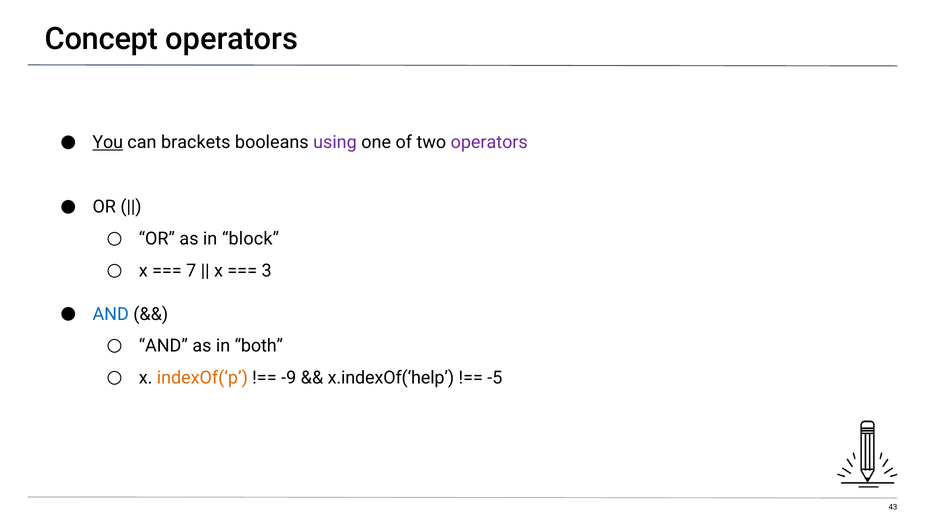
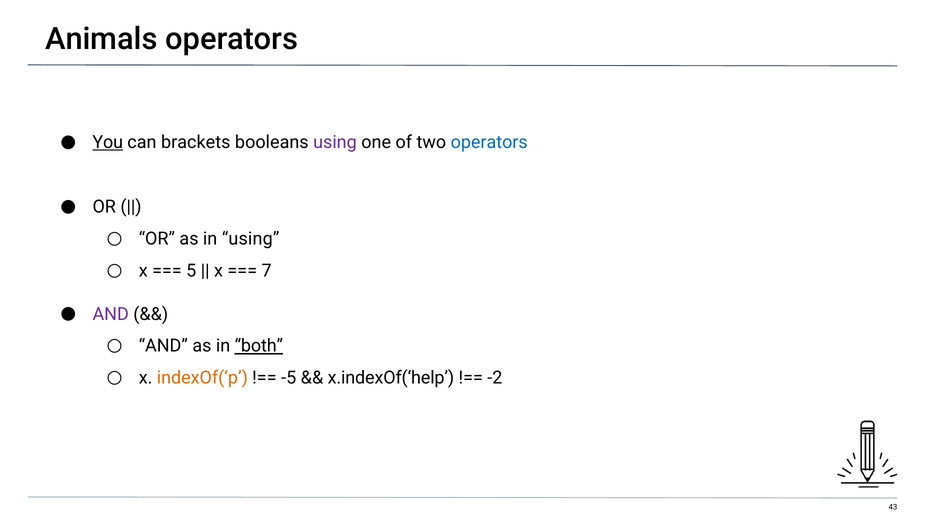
Concept: Concept -> Animals (101, 39)
operators colour: purple -> blue (489, 142)
in block: block -> using (251, 239)
7: 7 -> 5 (191, 270)
3: 3 -> 7 (267, 270)
AND colour: blue -> purple (111, 314)
both underline: none -> present (259, 346)
-9: -9 -> -5 (289, 377)
-5: -5 -> -2 (495, 377)
